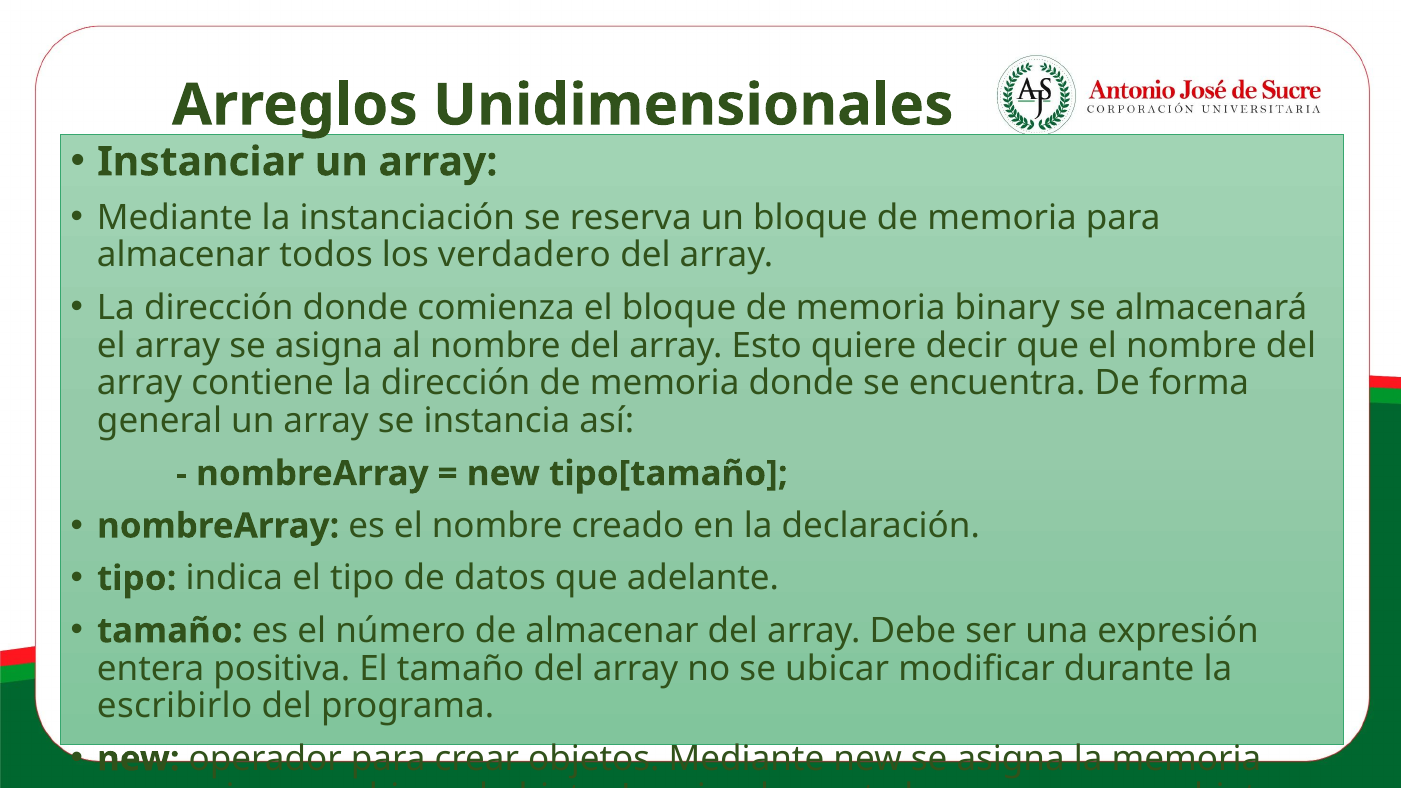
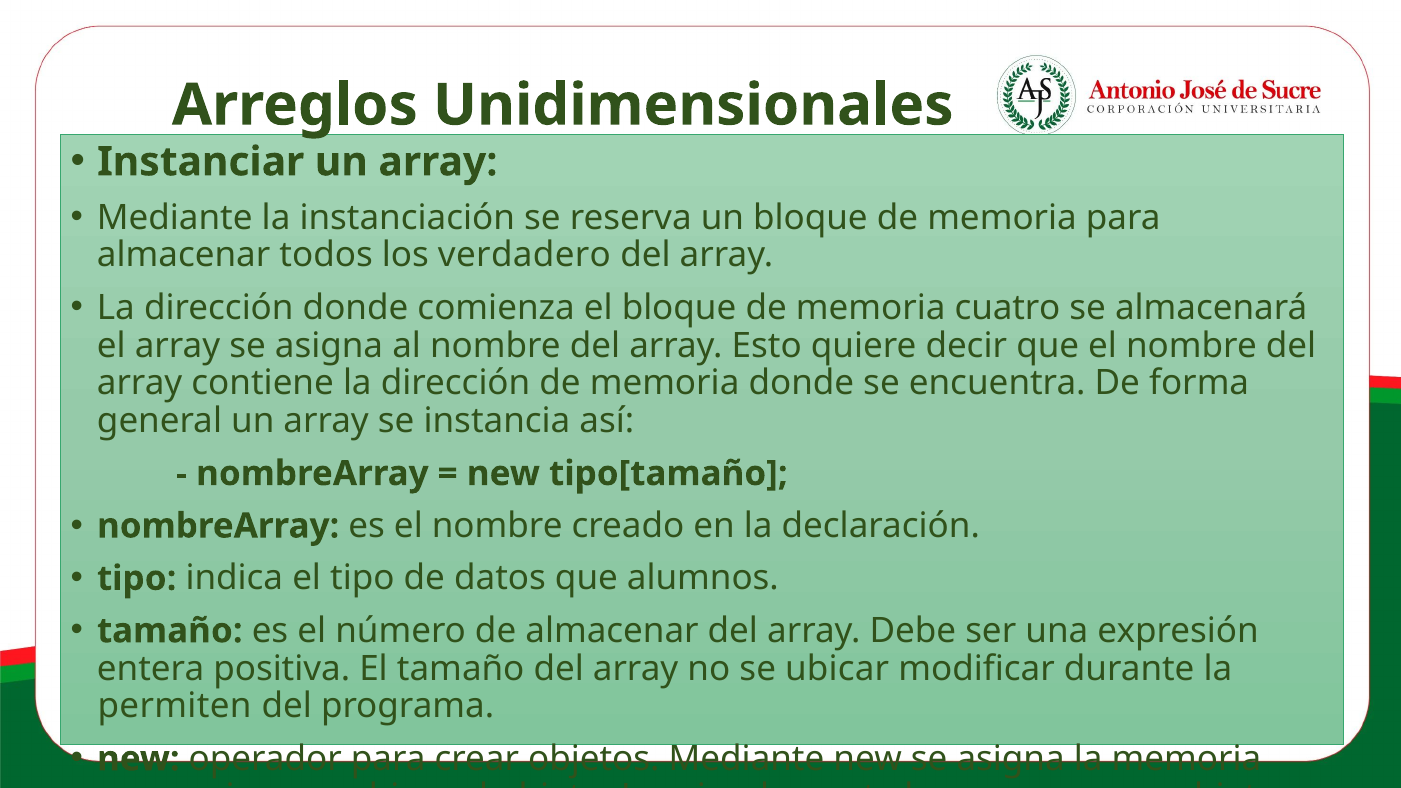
binary: binary -> cuatro (1008, 308)
adelante: adelante -> alumnos (703, 578)
escribirlo: escribirlo -> permiten (175, 706)
